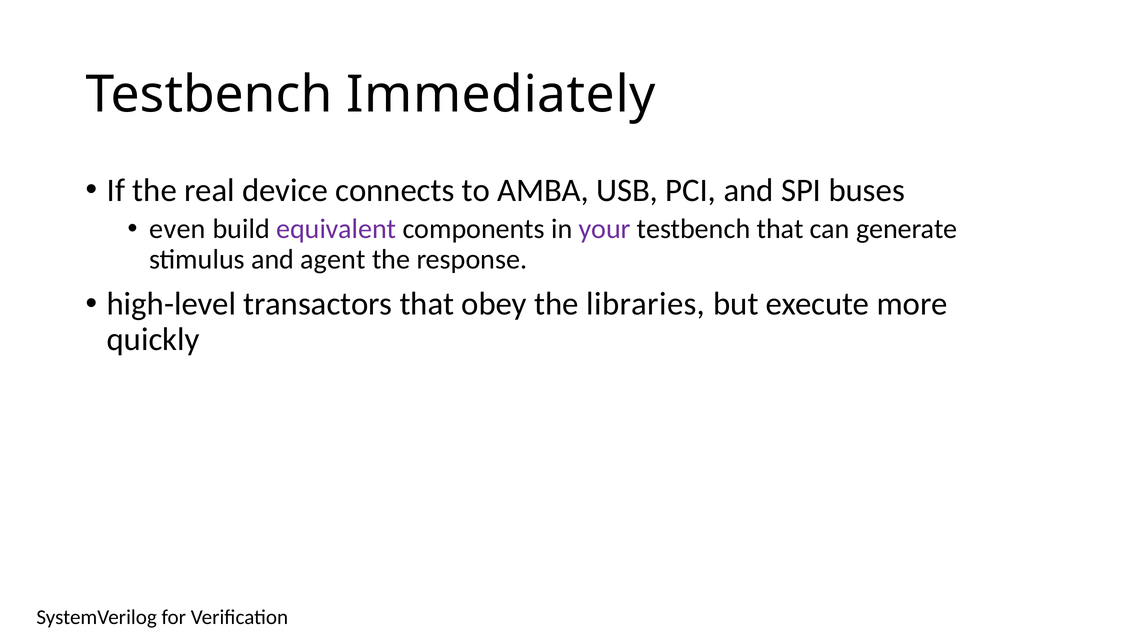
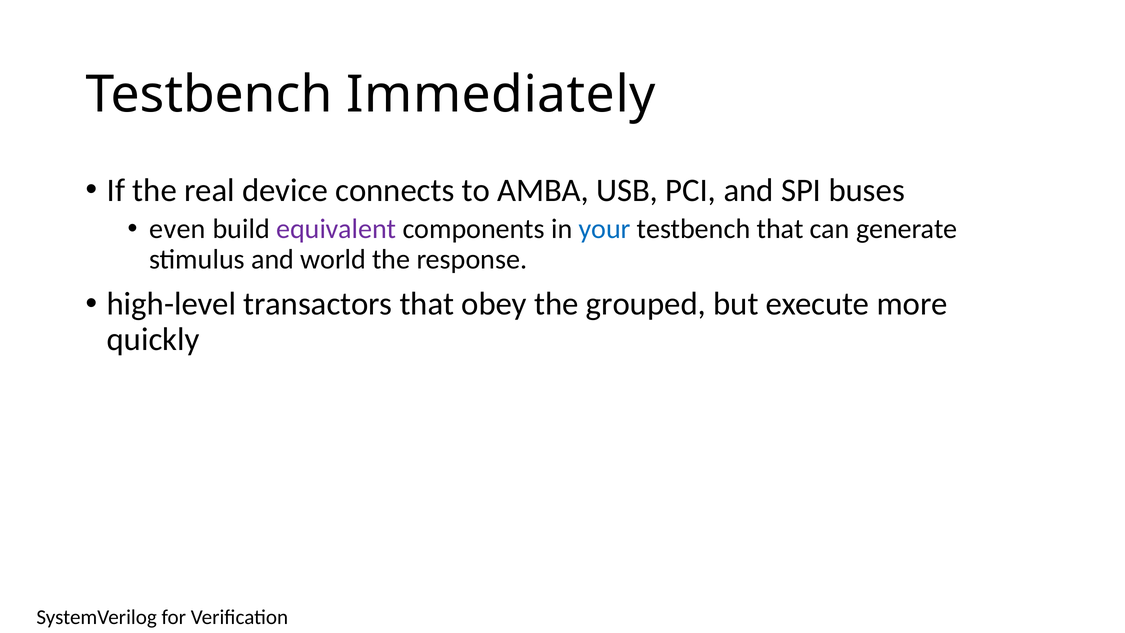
your colour: purple -> blue (605, 229)
agent: agent -> world (333, 259)
libraries: libraries -> grouped (646, 304)
